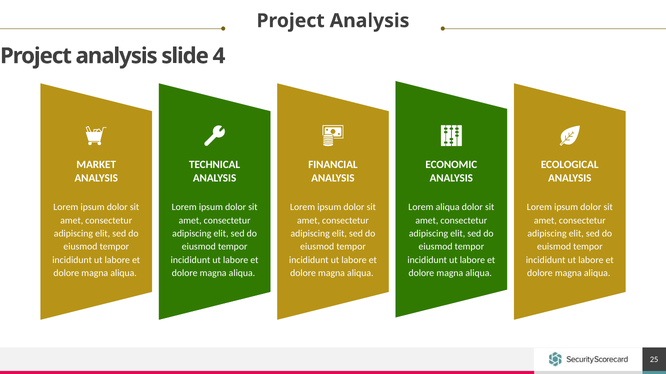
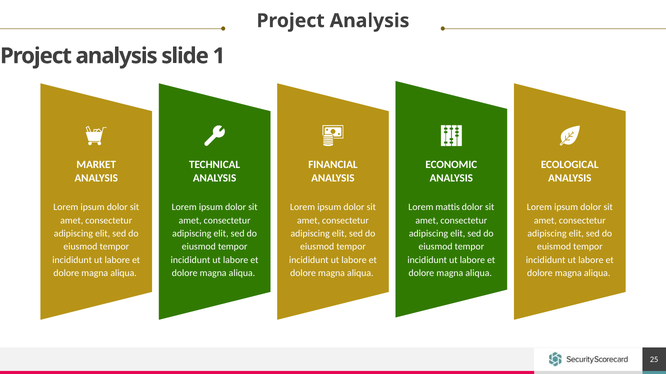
4: 4 -> 1 (219, 56)
Lorem aliqua: aliqua -> mattis (448, 208)
